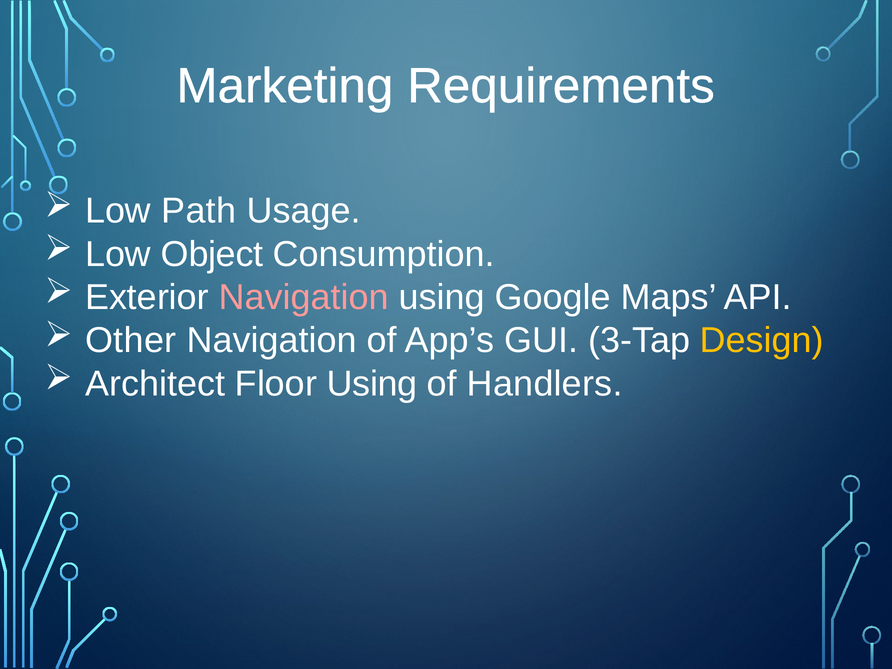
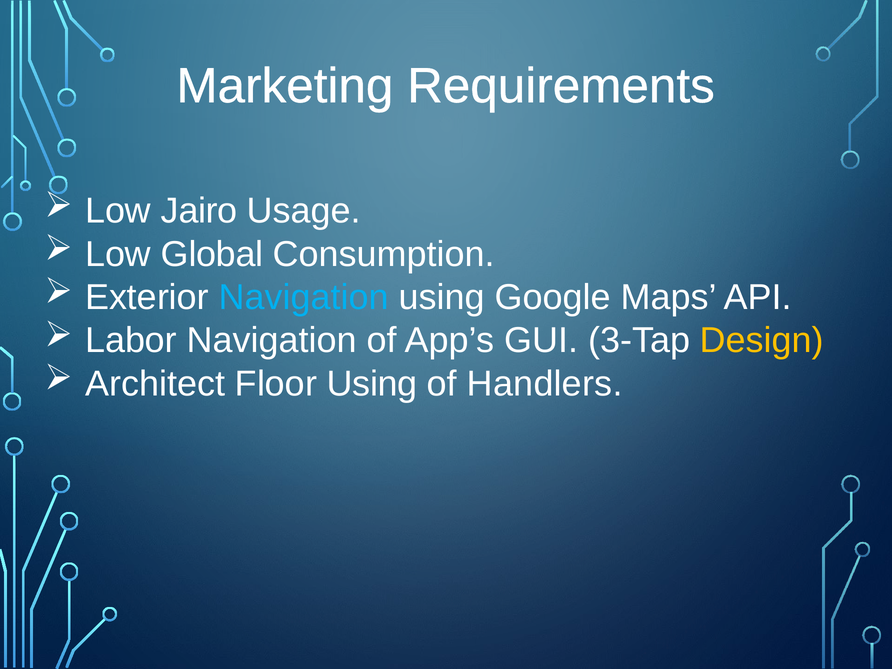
Path: Path -> Jairo (199, 211)
Object: Object -> Global (212, 254)
Navigation colour: pink -> light blue (304, 297)
Other: Other -> Labor (131, 340)
